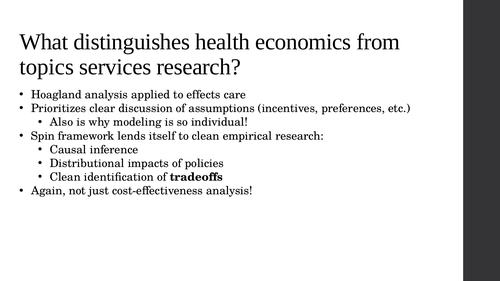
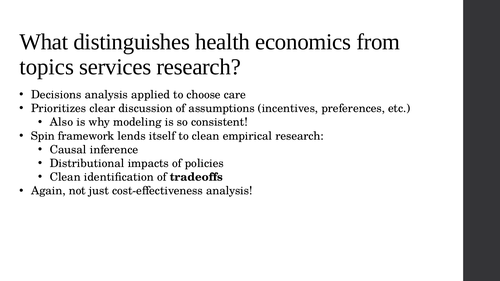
Hoagland: Hoagland -> Decisions (56, 95)
effects: effects -> choose (204, 95)
individual: individual -> consistent (219, 122)
